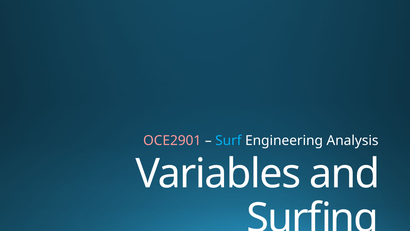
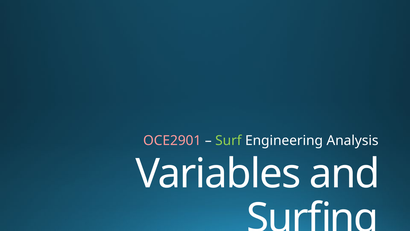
Surf colour: light blue -> light green (228, 141)
